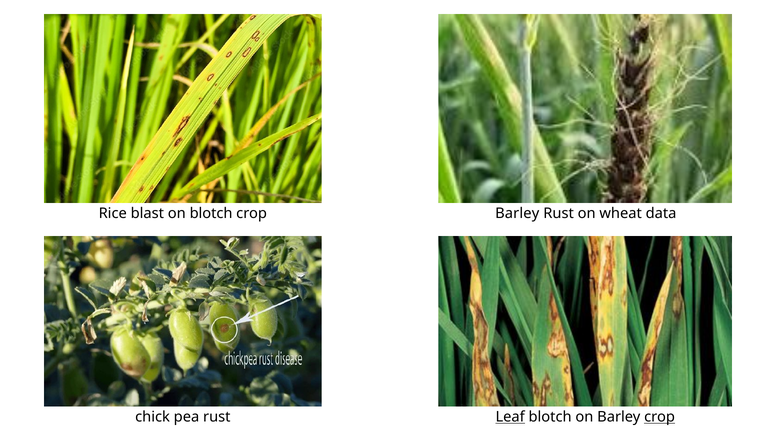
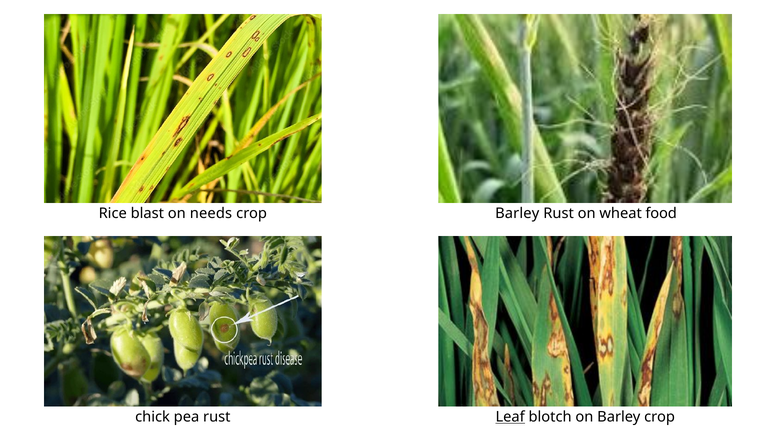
on blotch: blotch -> needs (211, 214)
data: data -> food (661, 214)
crop underline: present -> none (660, 417)
